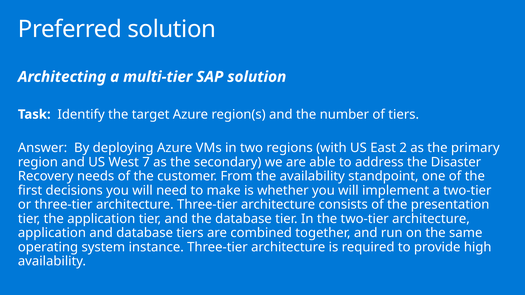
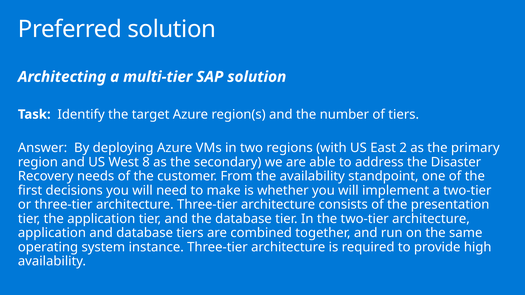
7: 7 -> 8 (146, 162)
